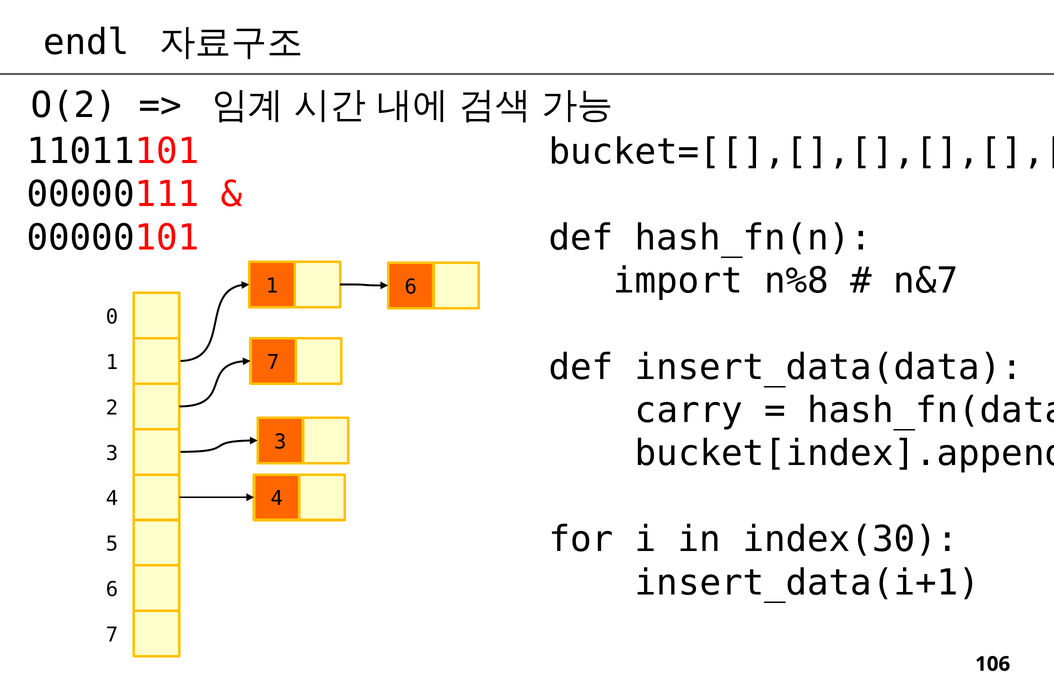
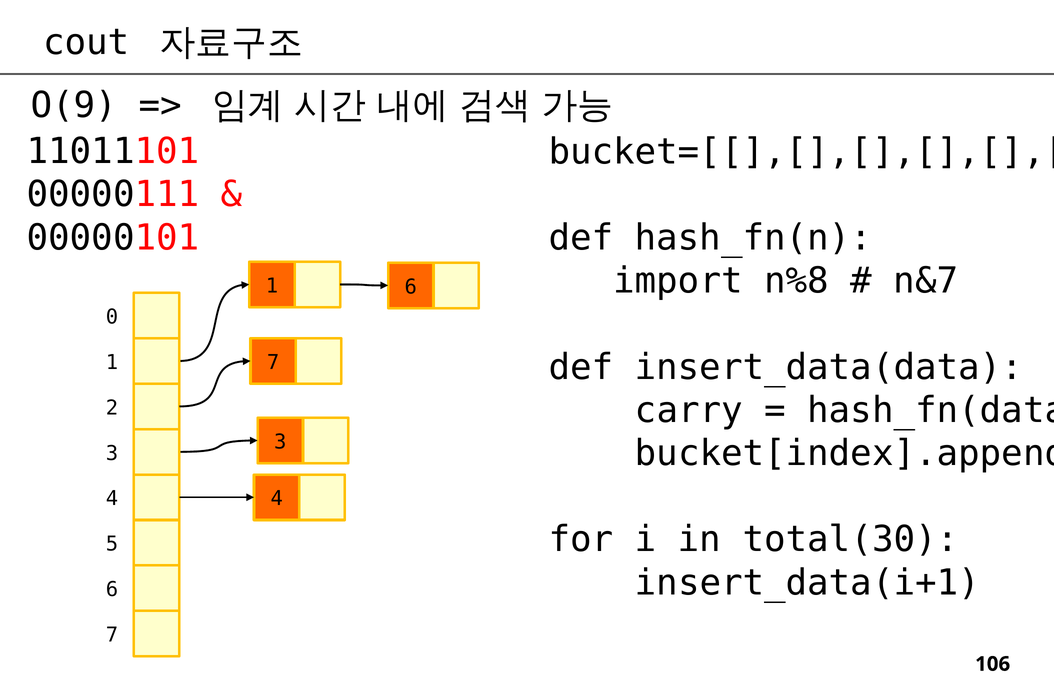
endl: endl -> cout (86, 43)
O(2: O(2 -> O(9 (74, 106)
index(30: index(30 -> total(30 (851, 540)
